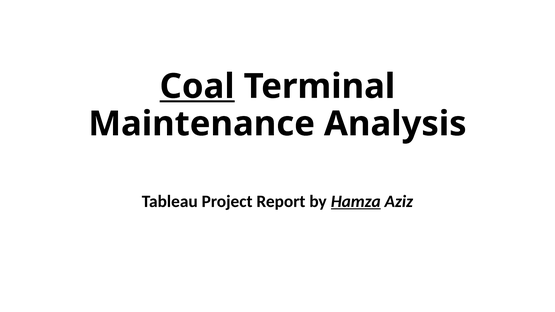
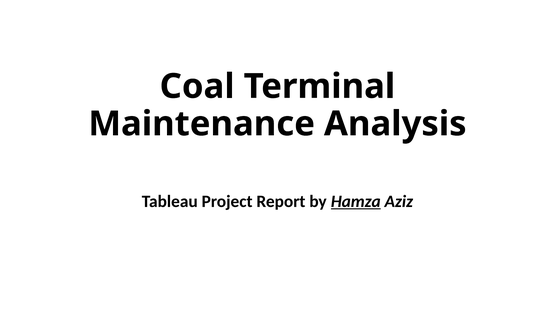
Coal underline: present -> none (197, 86)
